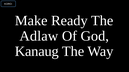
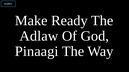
Kanaug: Kanaug -> Pinaagi (37, 52)
